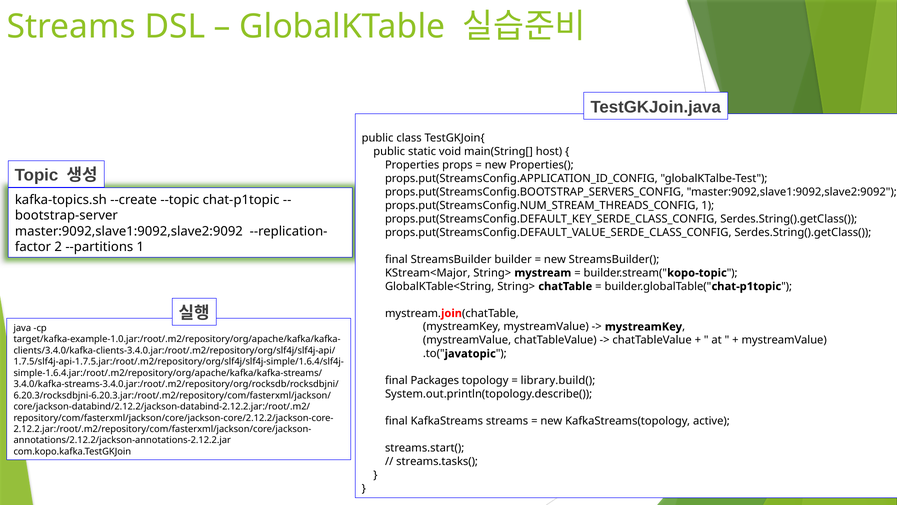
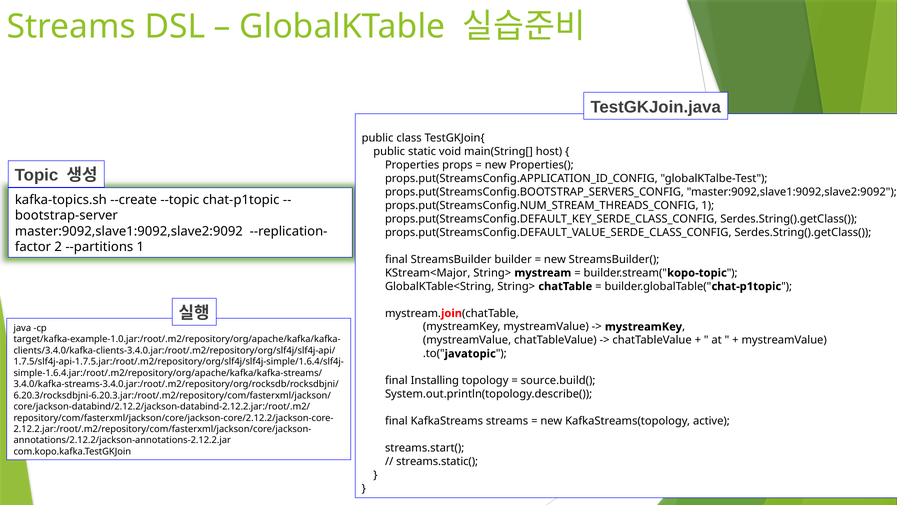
Packages: Packages -> Installing (435, 380)
library.build(: library.build( -> source.build( (558, 380)
streams.tasks(: streams.tasks( -> streams.static( (437, 461)
